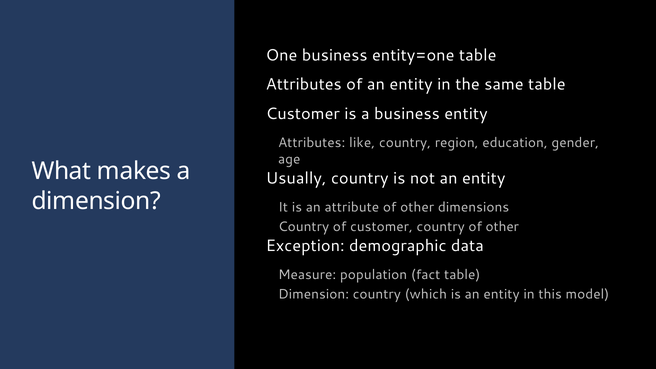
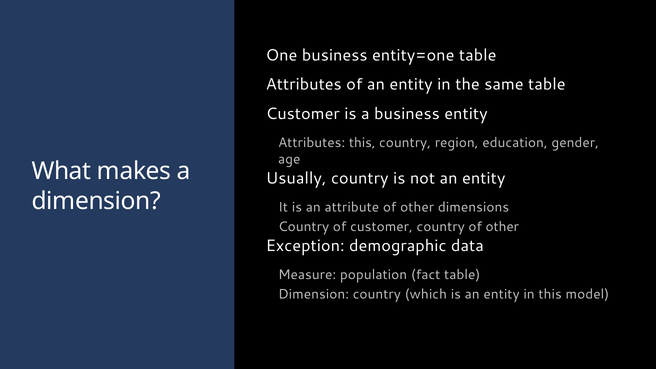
Attributes like: like -> this (362, 143)
